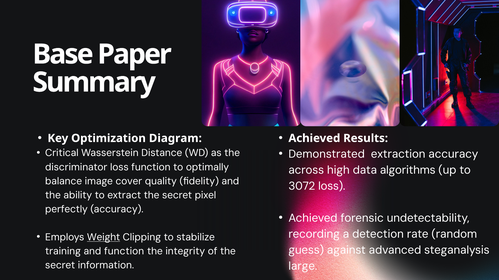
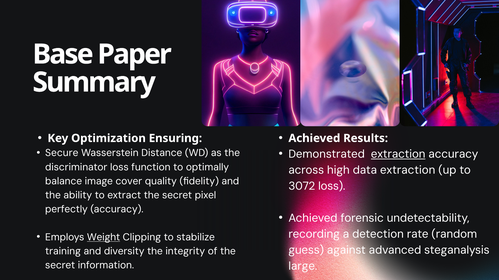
Diagram: Diagram -> Ensuring (175, 139)
Critical: Critical -> Secure (62, 153)
extraction underline: none -> present (398, 155)
data algorithms: algorithms -> extraction (408, 171)
and function: function -> diversity (124, 252)
